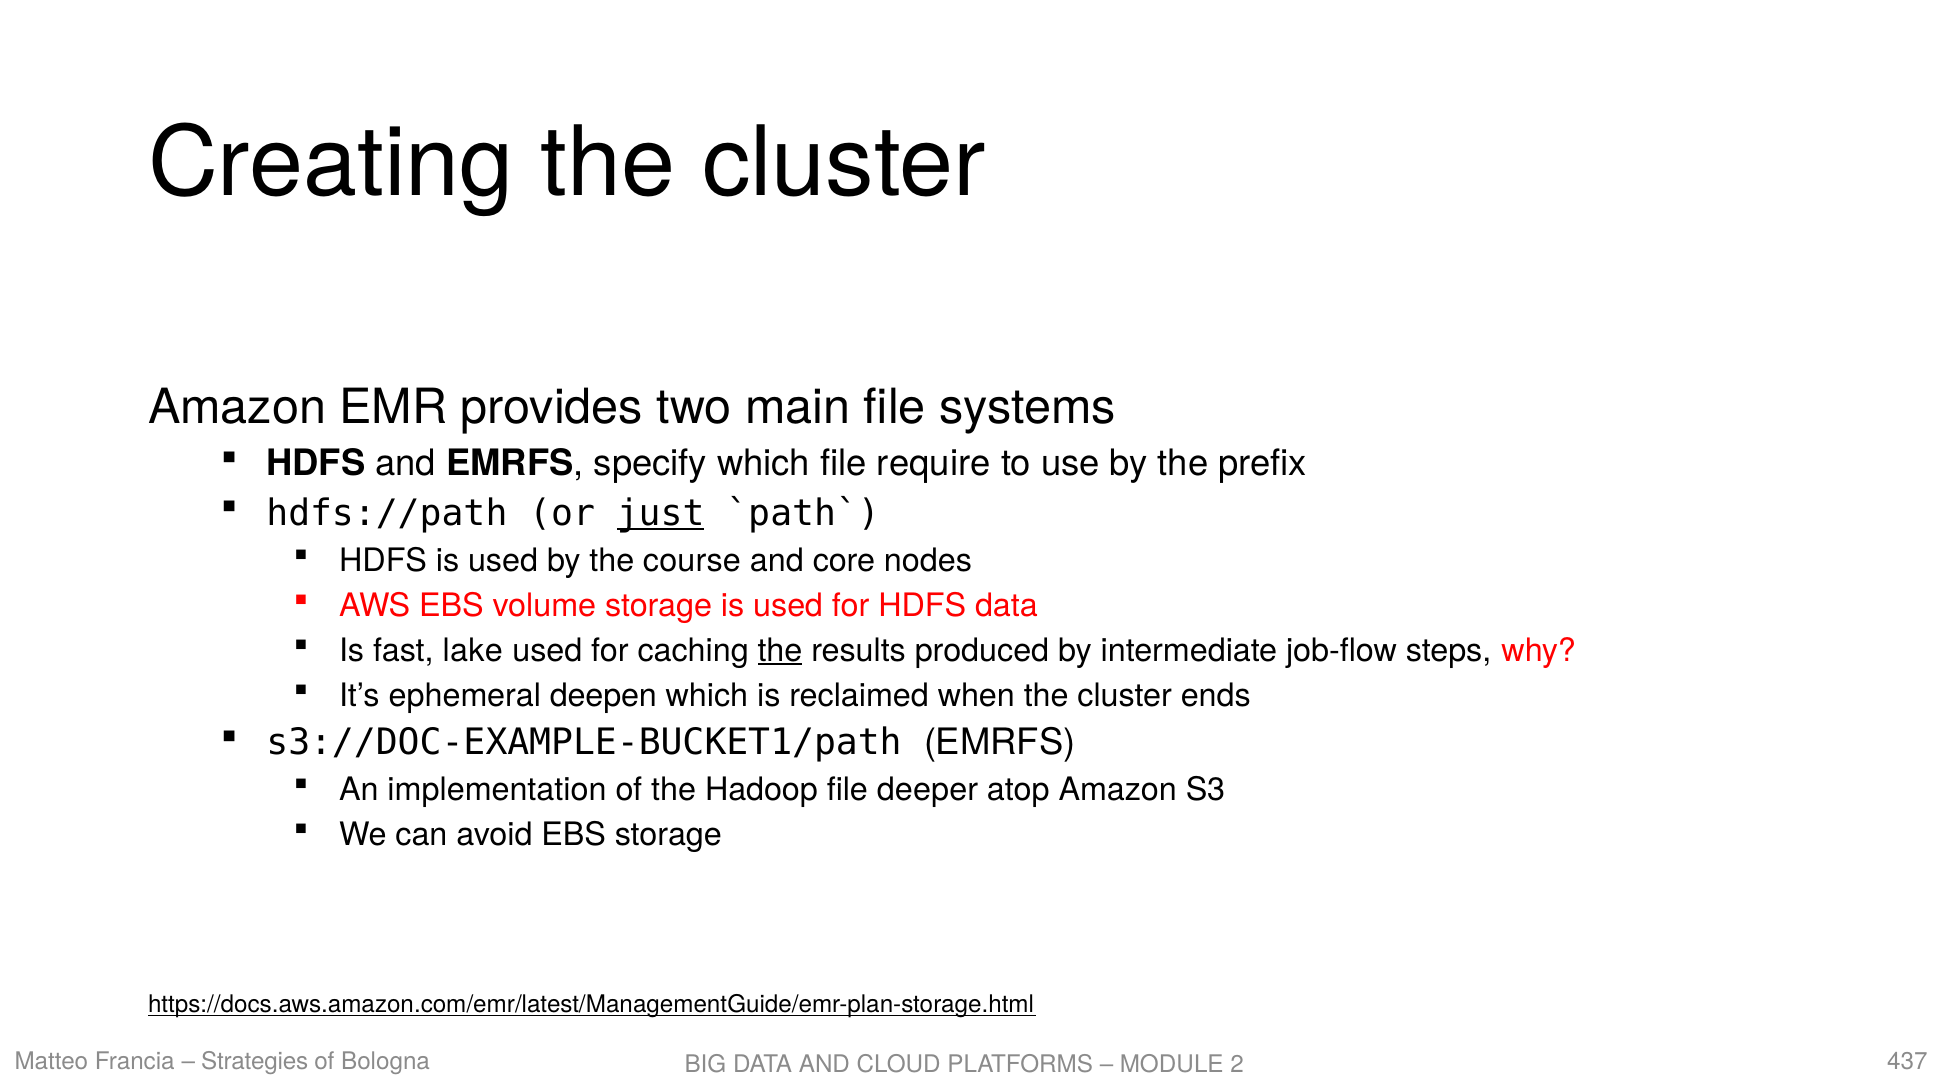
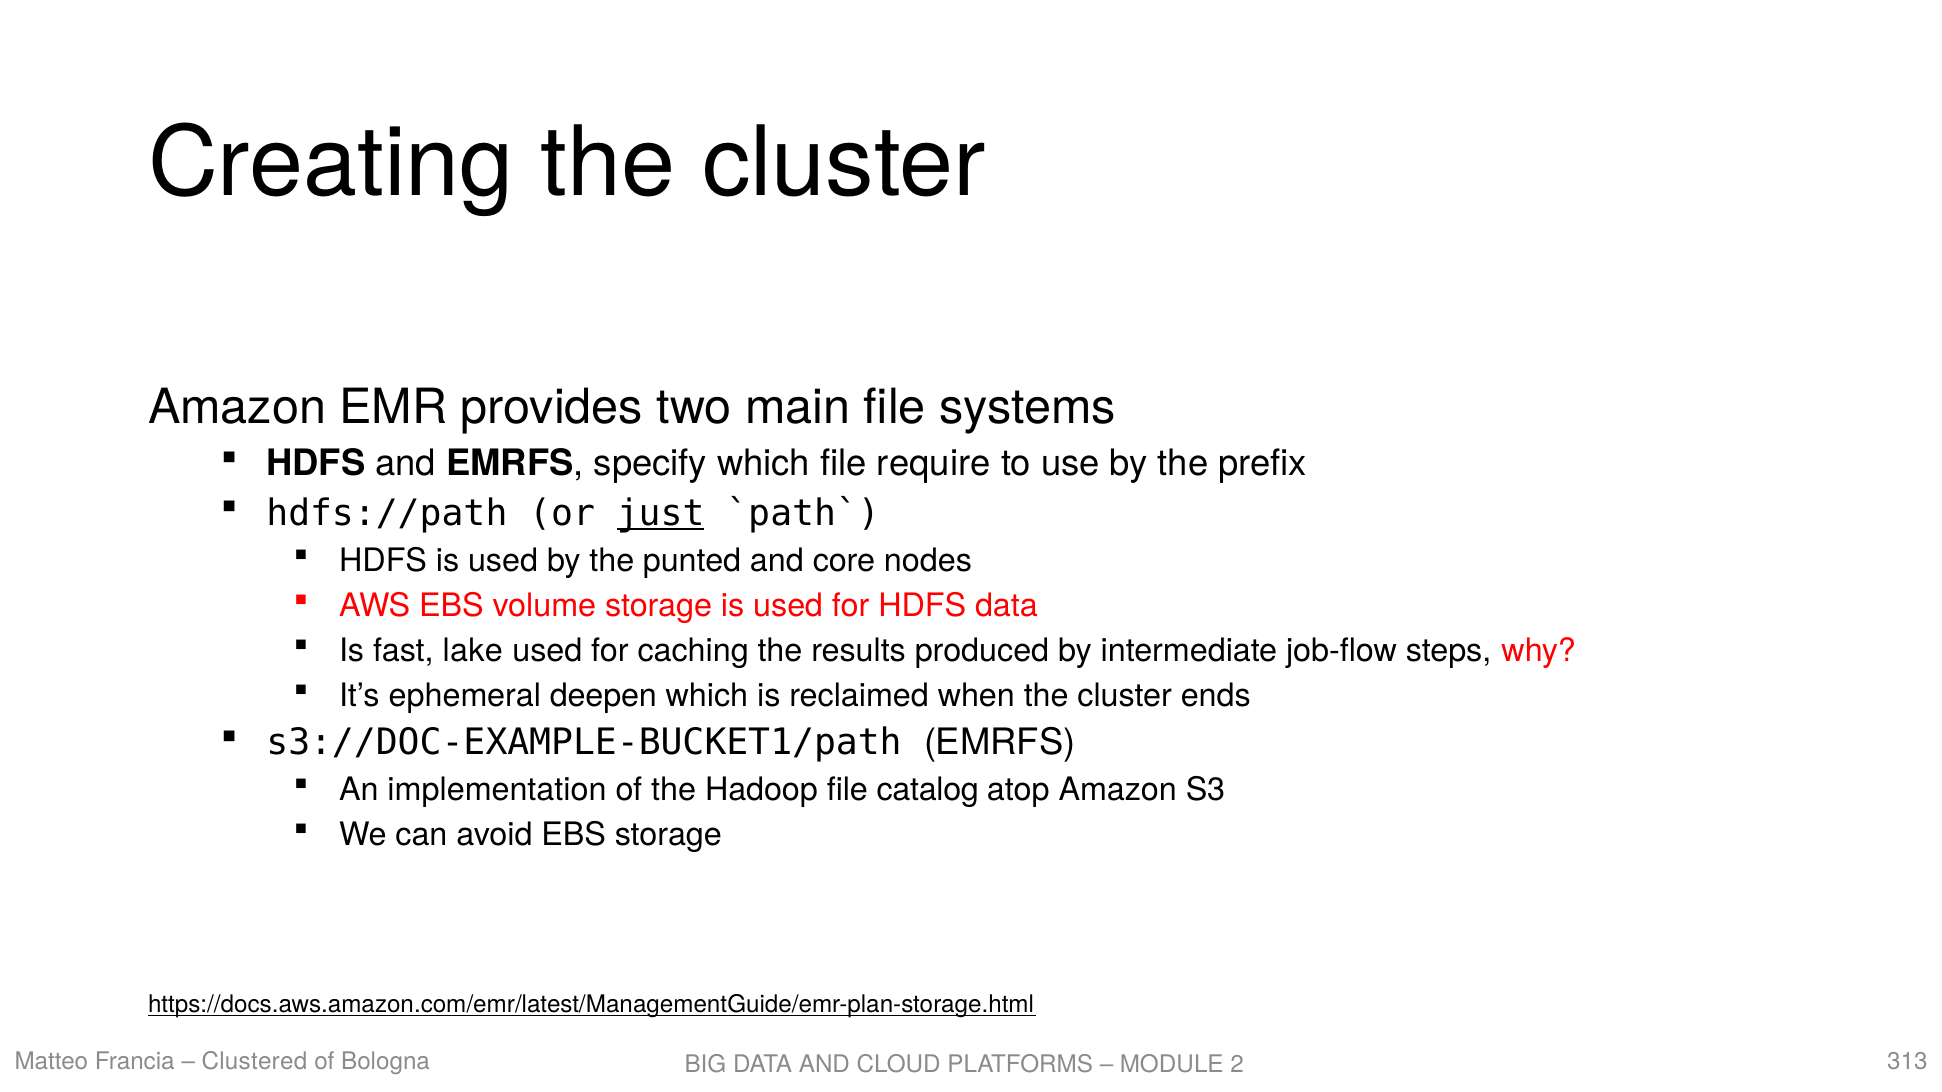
course: course -> punted (692, 561)
the underline: present -> none (780, 651)
deeper: deeper -> catalog (928, 790)
Strategies: Strategies -> Clustered (254, 1062)
437: 437 -> 313 (1907, 1062)
